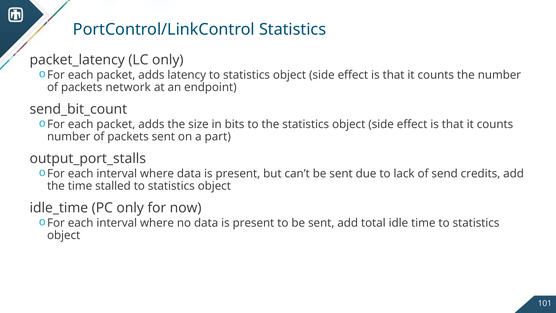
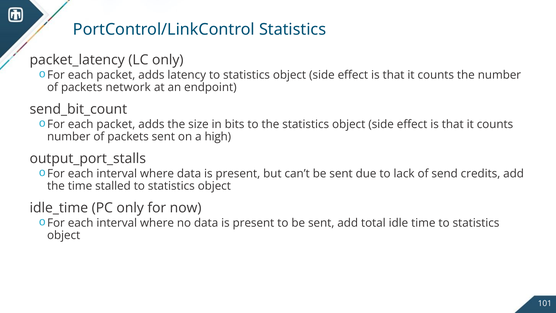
part: part -> high (218, 137)
